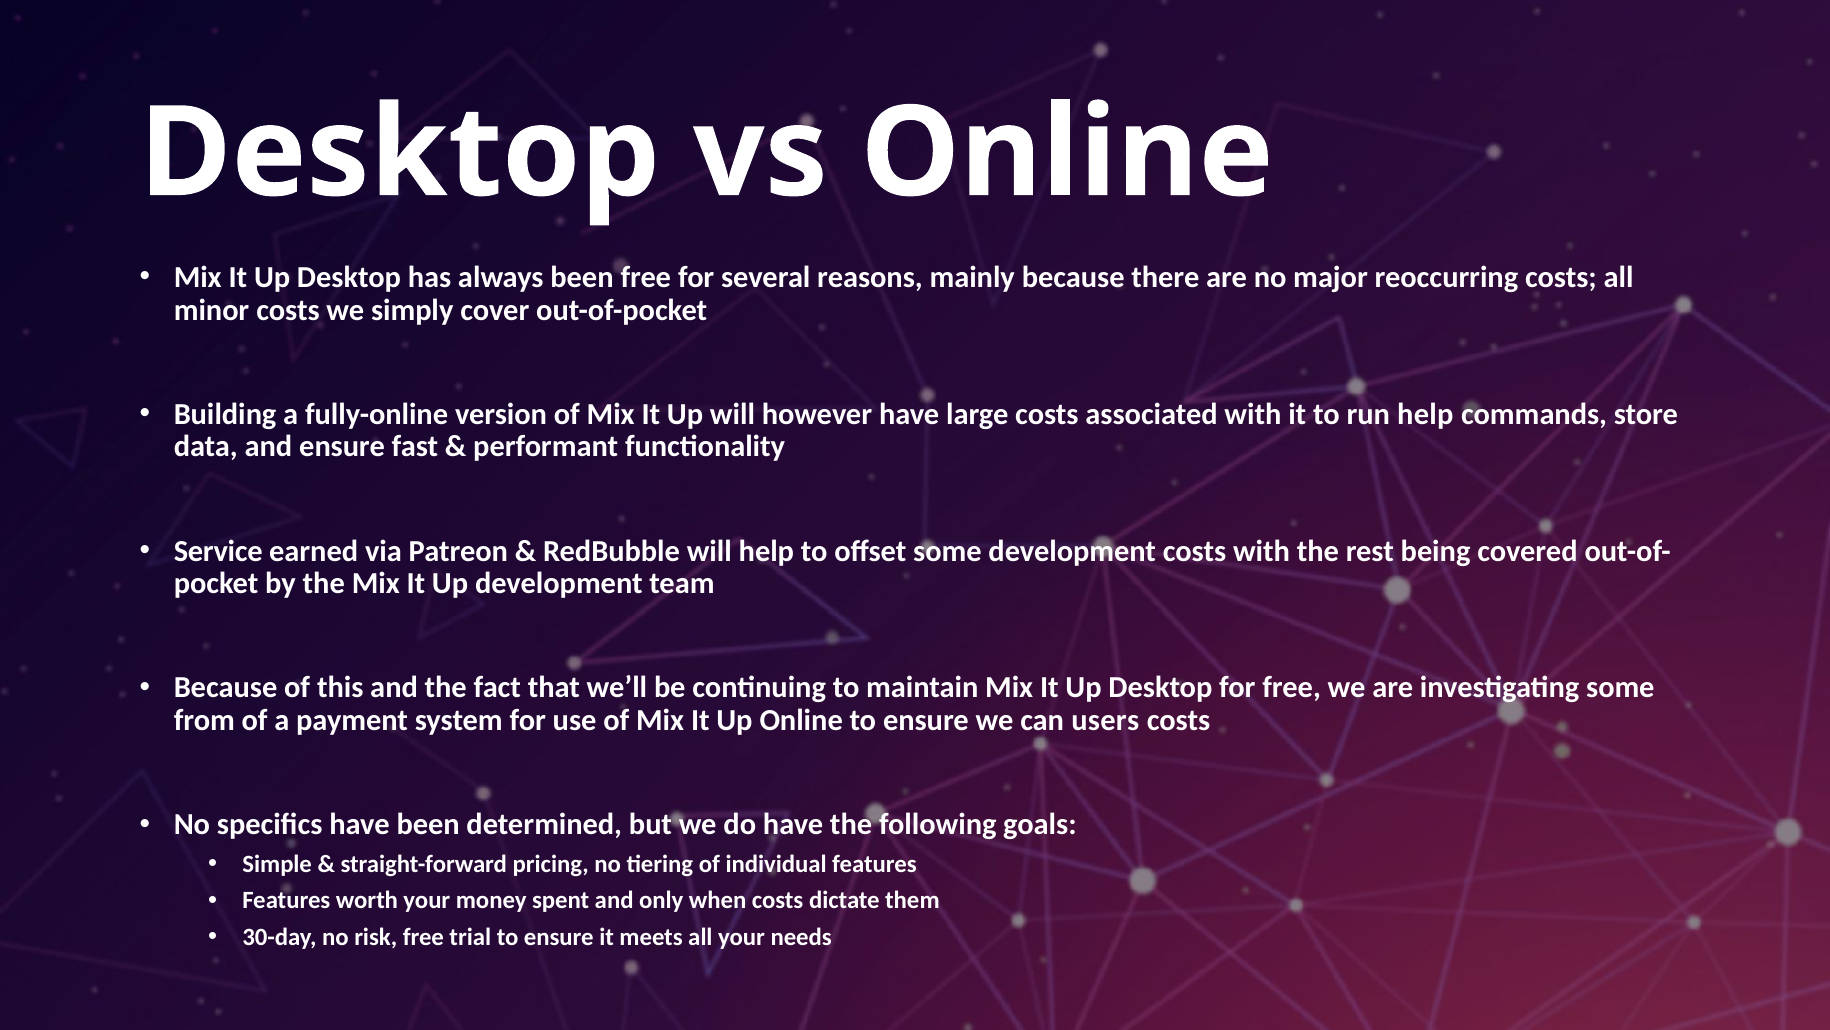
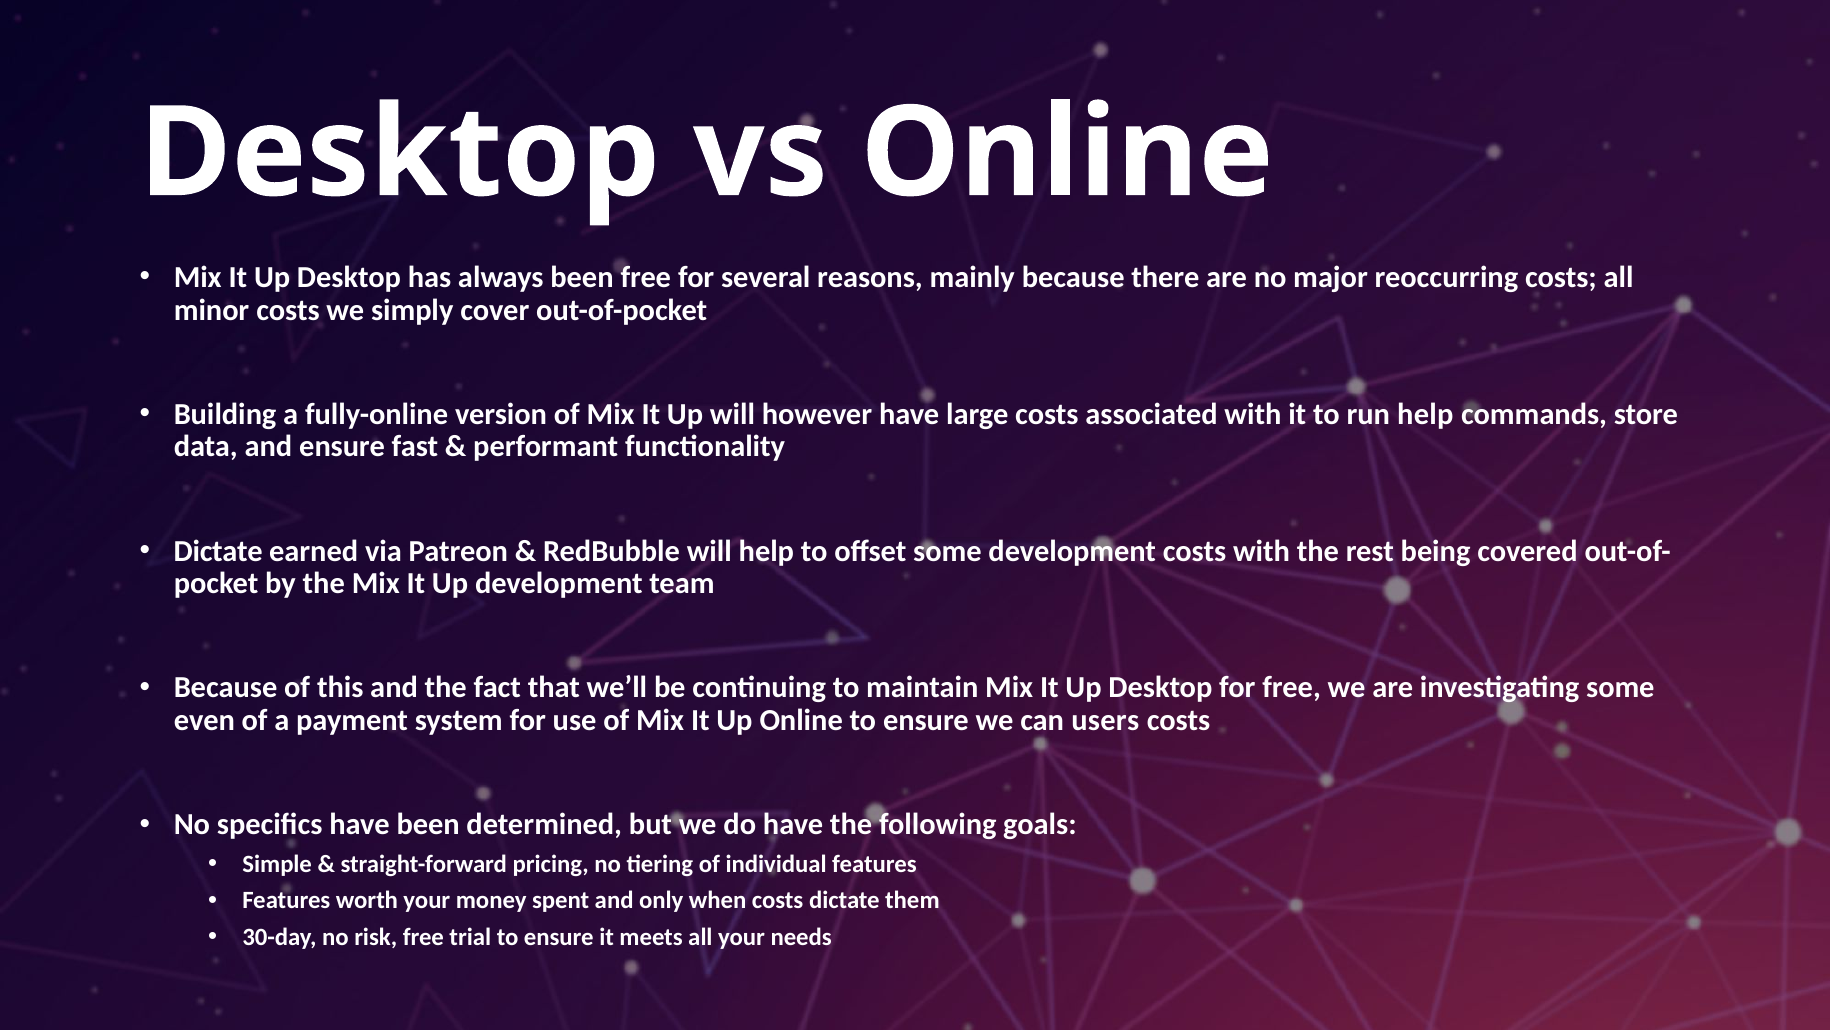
Service: Service -> Dictate (218, 551)
from: from -> even (204, 720)
